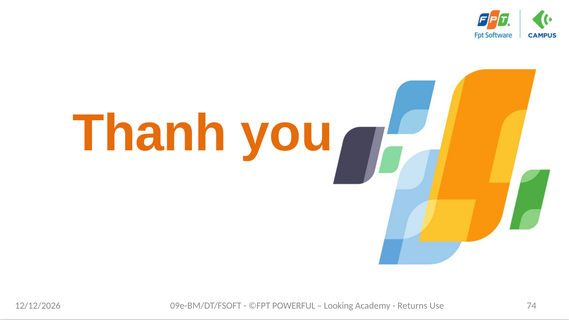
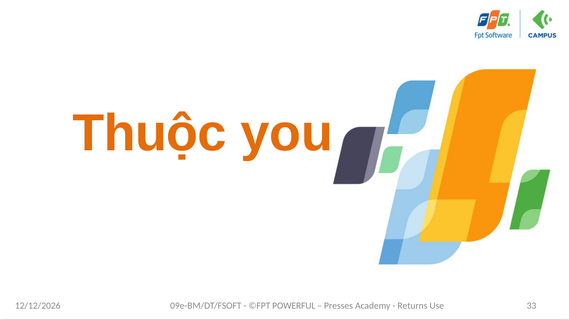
Thanh: Thanh -> Thuộc (150, 133)
Looking: Looking -> Presses (338, 306)
74: 74 -> 33 (532, 306)
